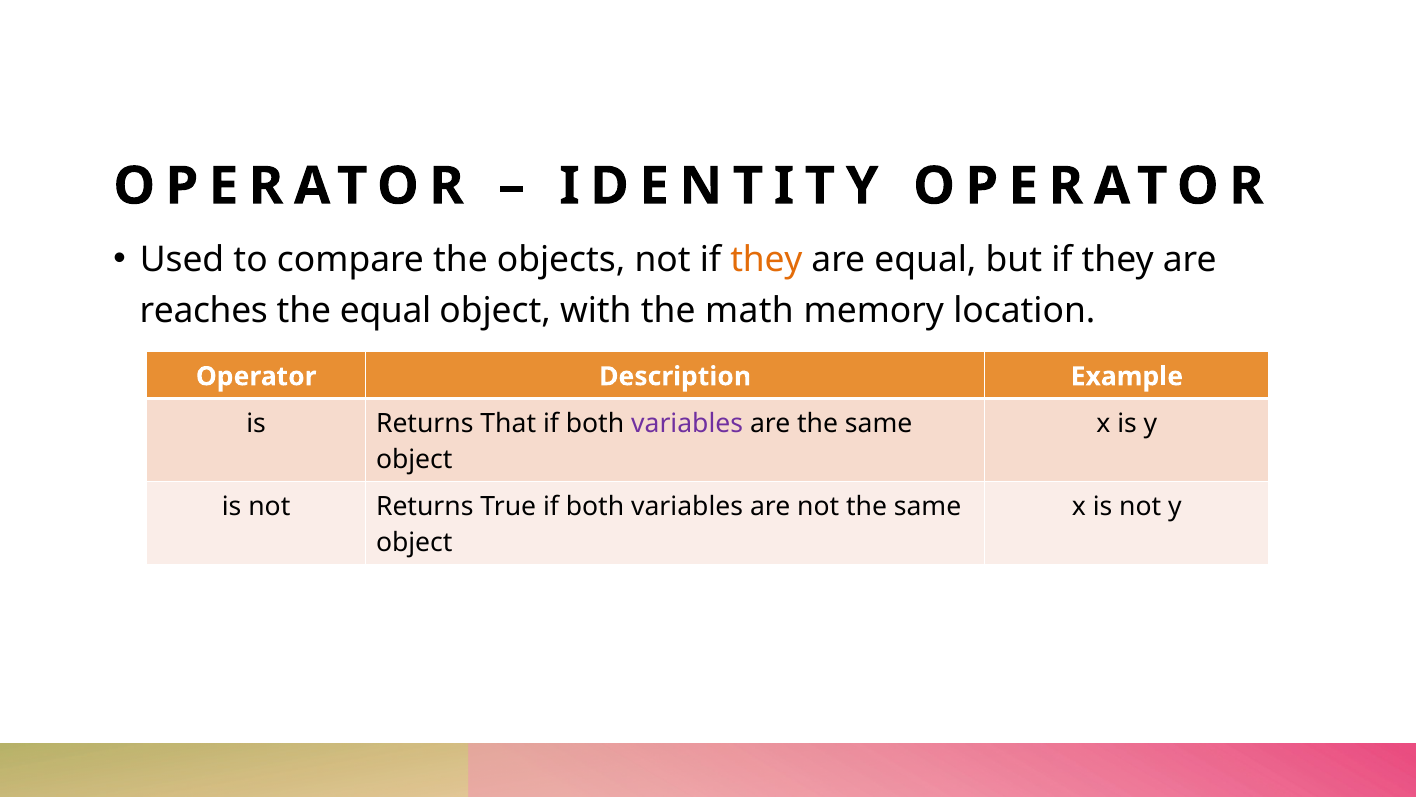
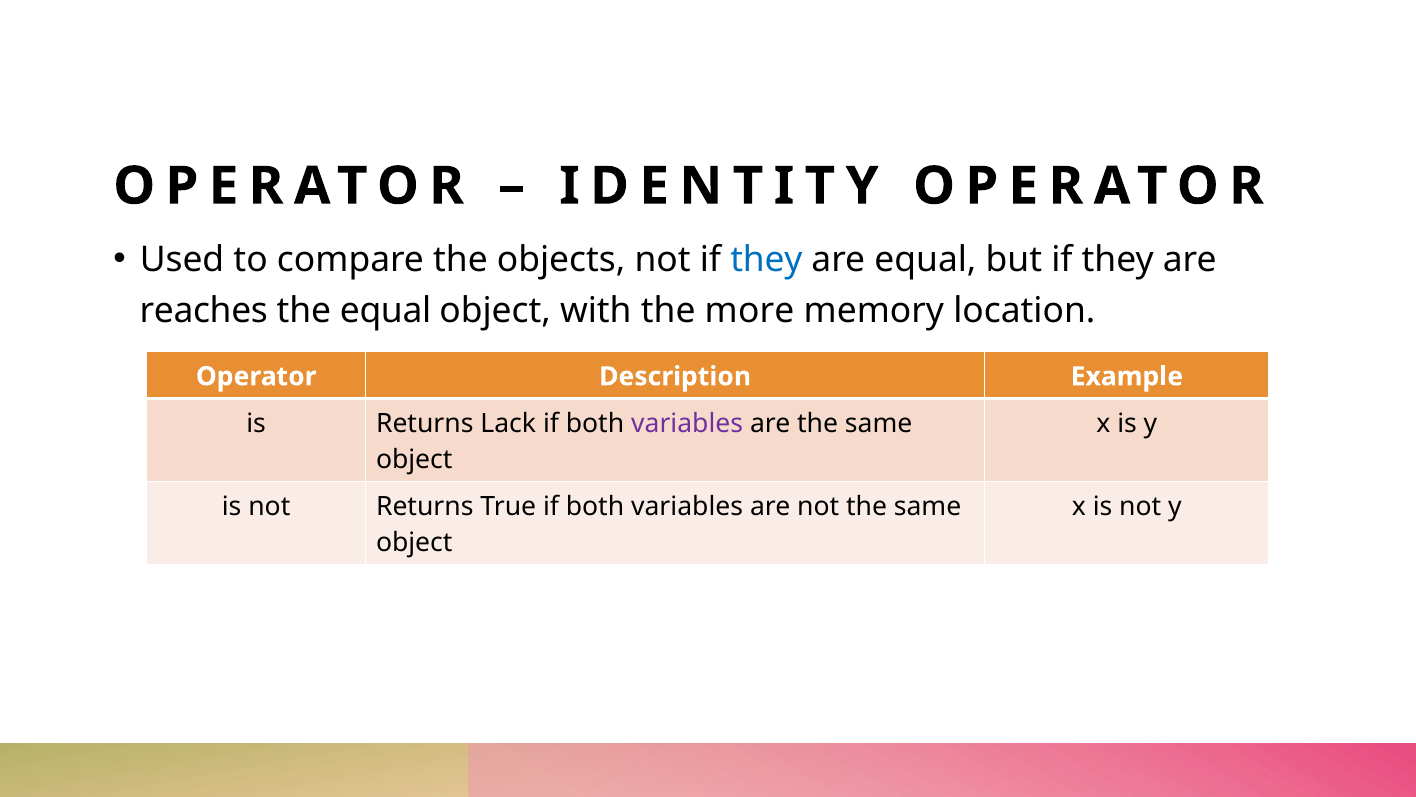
they colour: orange -> blue (766, 260)
math: math -> more (750, 311)
That: That -> Lack (508, 423)
